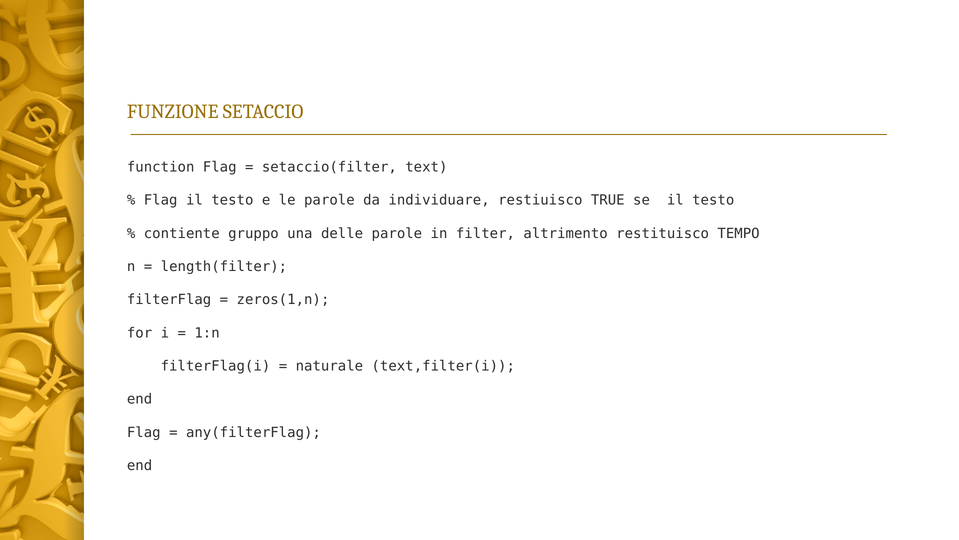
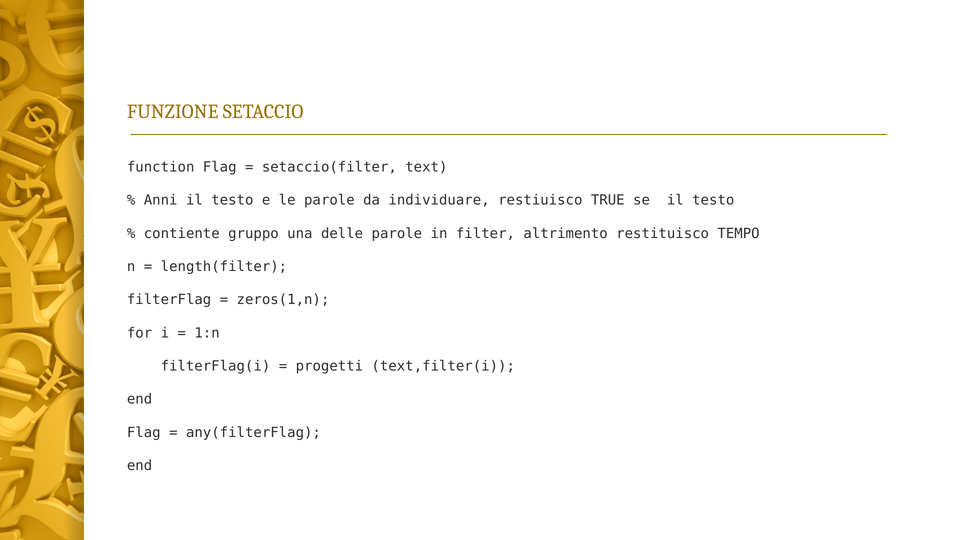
Flag: Flag -> Anni (161, 200)
naturale: naturale -> progetti (329, 366)
